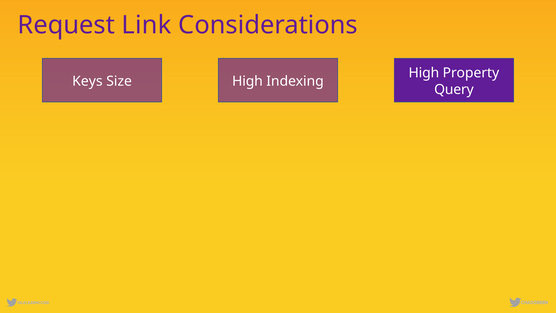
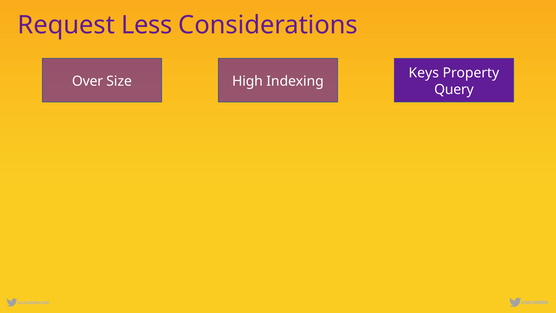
Link: Link -> Less (147, 25)
High: High -> Keys (424, 73)
Keys: Keys -> Over (87, 81)
